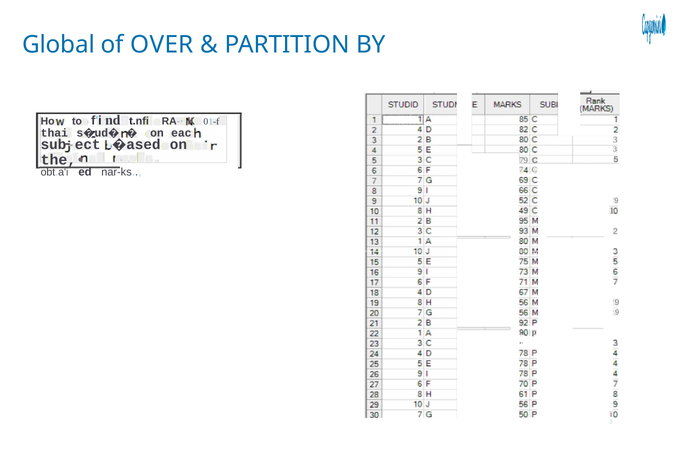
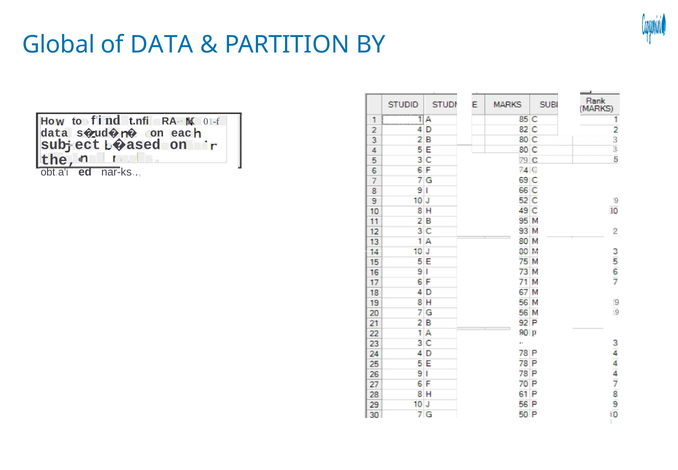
of OVER: OVER -> DATA (162, 45)
thai: thai -> data (54, 133)
